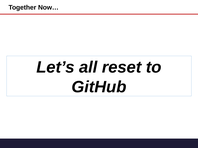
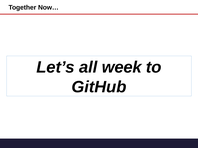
reset: reset -> week (122, 67)
